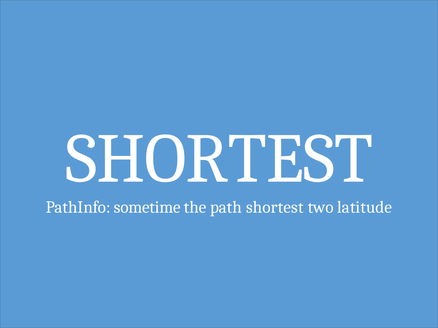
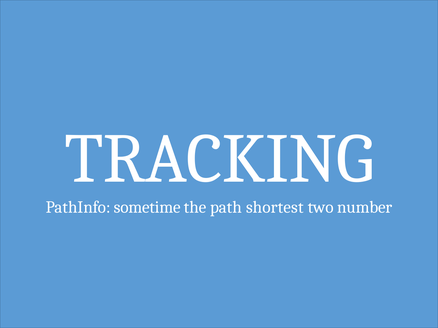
SHORTEST: SHORTEST -> TRACKING (219, 159)
latitude: latitude -> number (365, 207)
